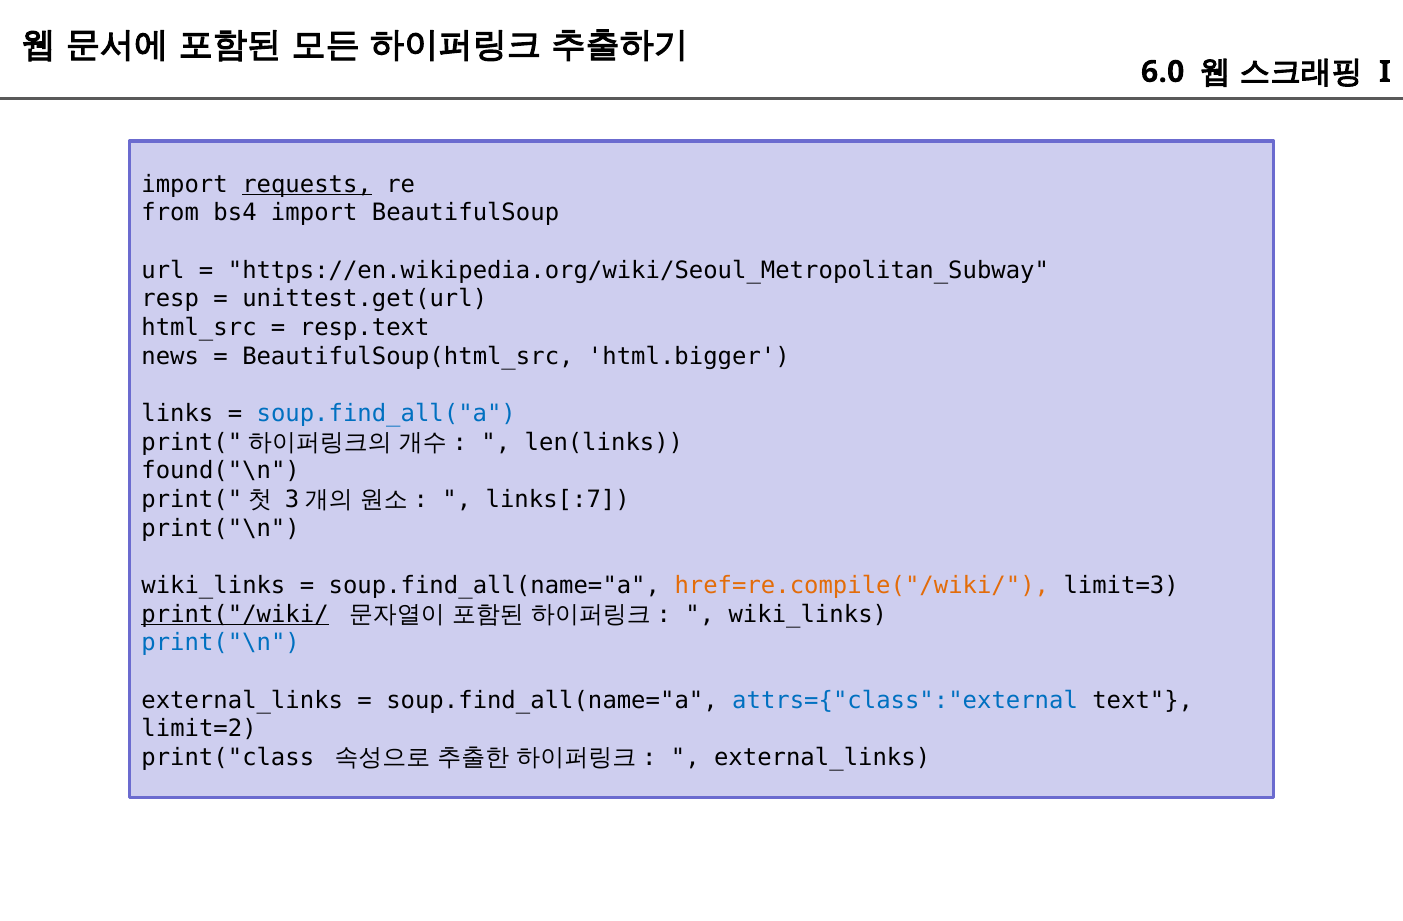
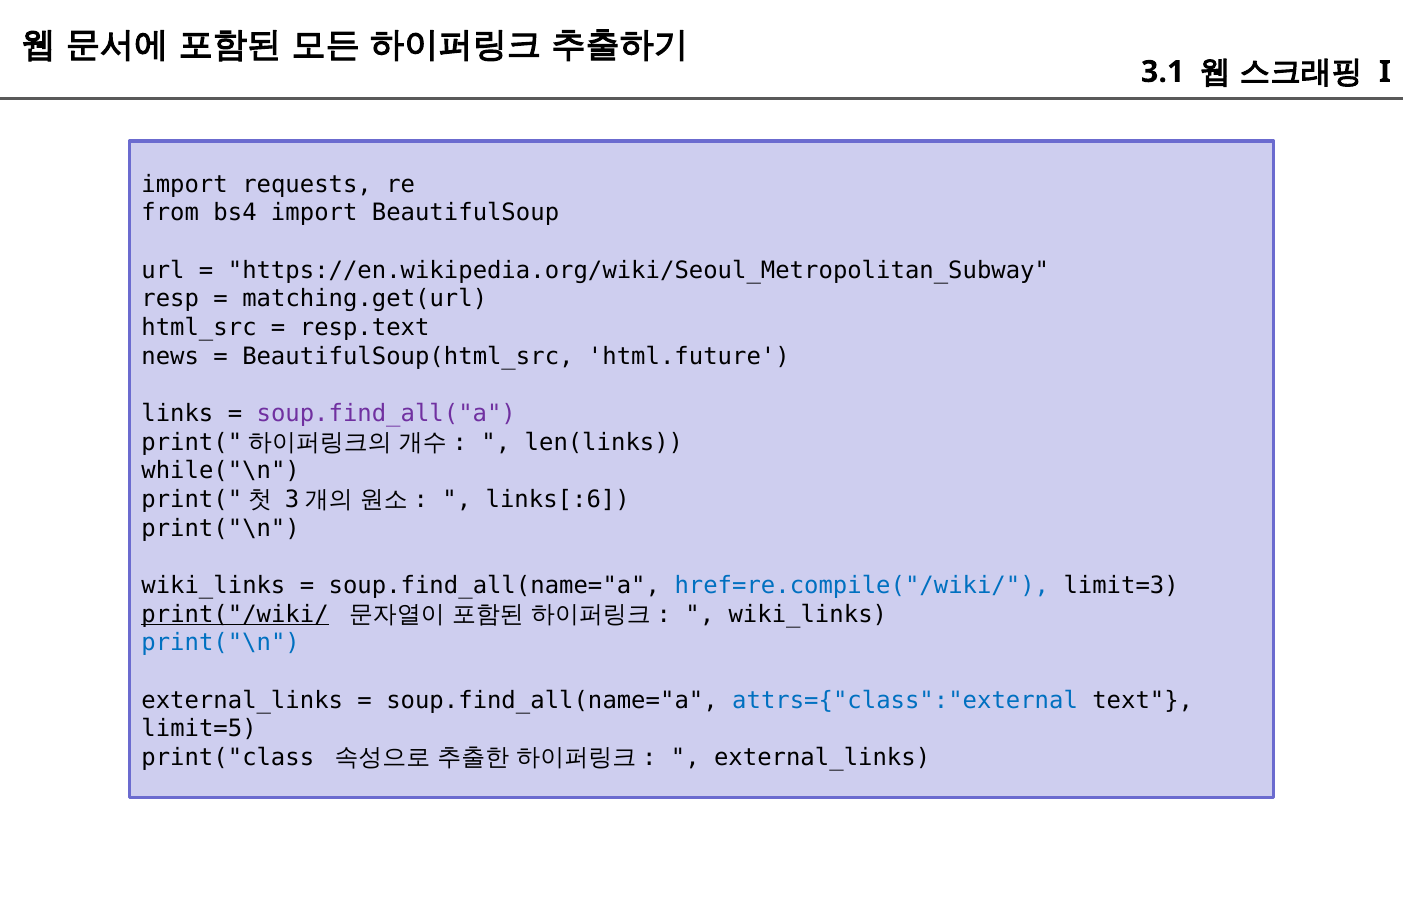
6.0: 6.0 -> 3.1 (1163, 72)
requests underline: present -> none (307, 184)
unittest.get(url: unittest.get(url -> matching.get(url (365, 299)
html.bigger: html.bigger -> html.future (689, 356)
soup.find_all("a colour: blue -> purple (386, 414)
found("\n: found("\n -> while("\n (221, 471)
links[:7: links[:7 -> links[:6 (558, 500)
href=re.compile("/wiki/ colour: orange -> blue (862, 586)
limit=2: limit=2 -> limit=5 (199, 729)
